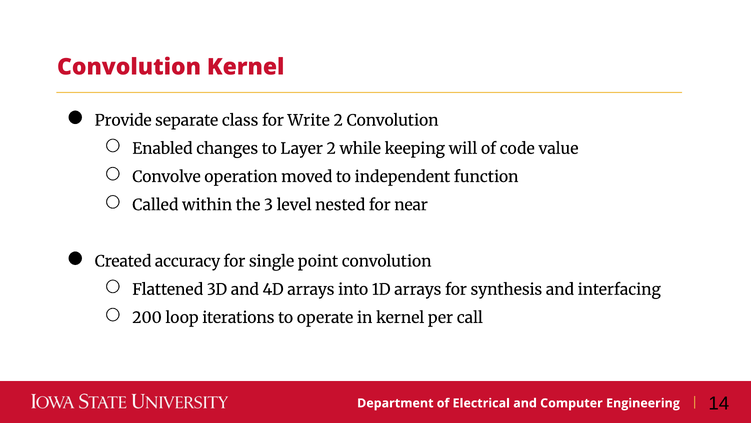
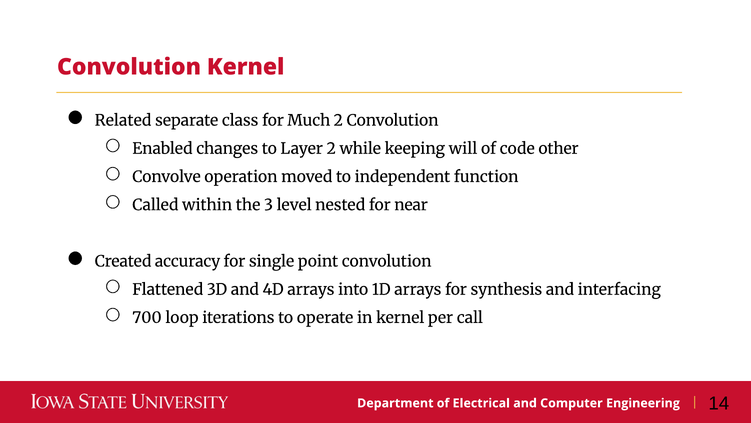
Provide: Provide -> Related (123, 120)
Write: Write -> Much (309, 120)
value: value -> other (559, 148)
200: 200 -> 700 (147, 317)
